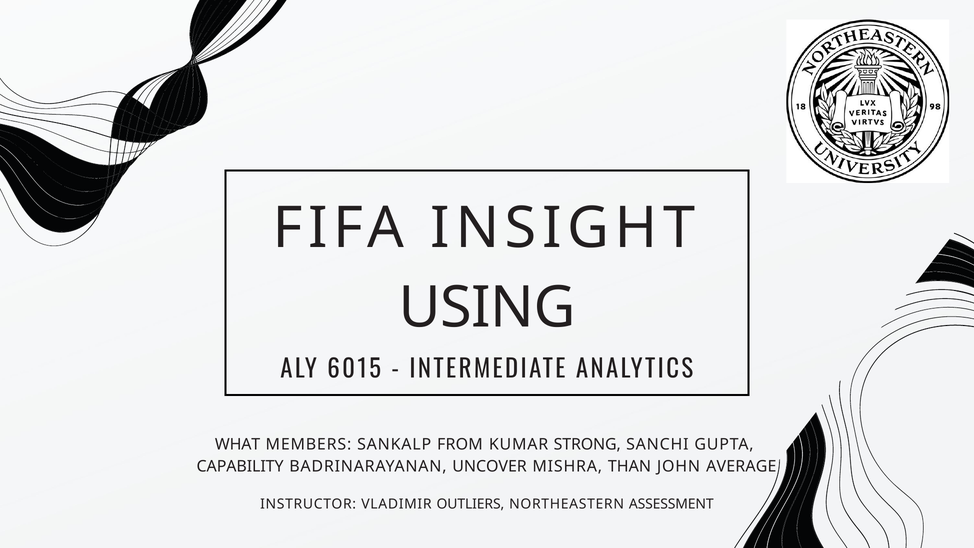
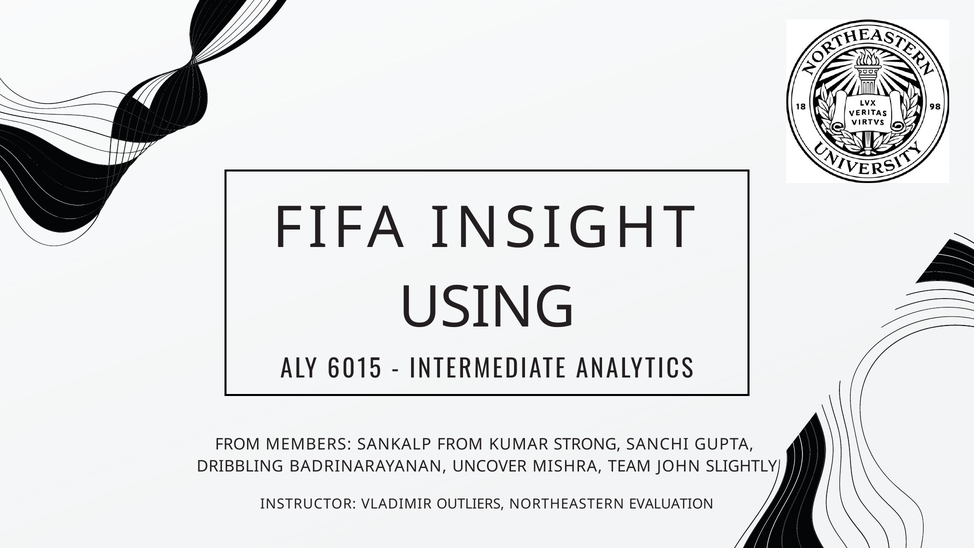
WHAT: WHAT -> FROM (238, 444)
CAPABILITY: CAPABILITY -> DRIBBLING (240, 466)
THAN: THAN -> TEAM (629, 466)
AVERAGE: AVERAGE -> SLIGHTLY (741, 466)
ASSESSMENT: ASSESSMENT -> EVALUATION (671, 504)
